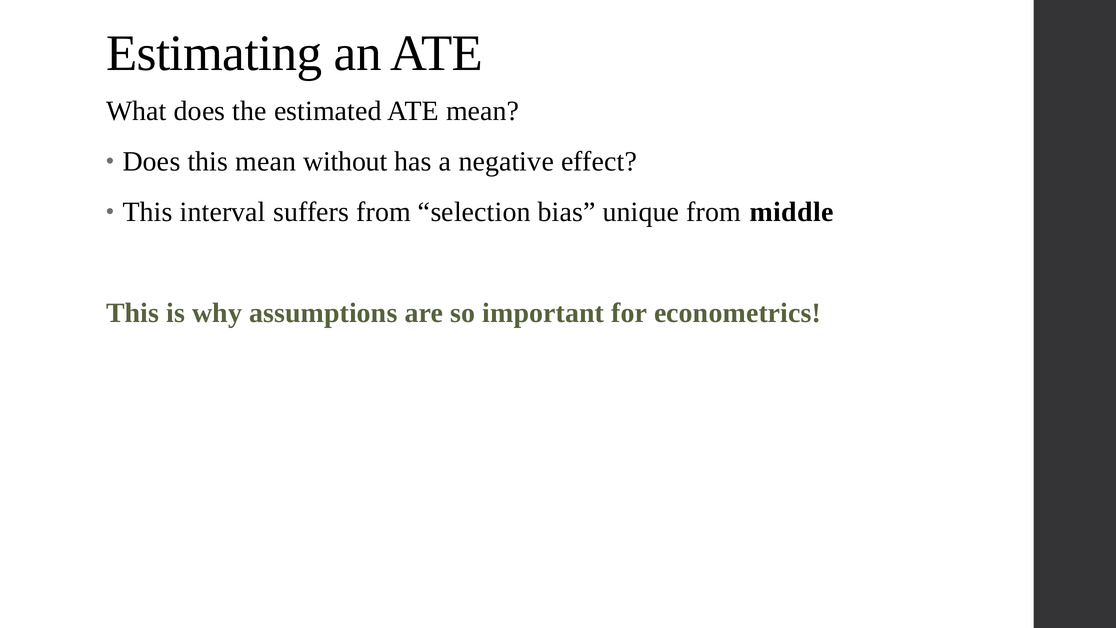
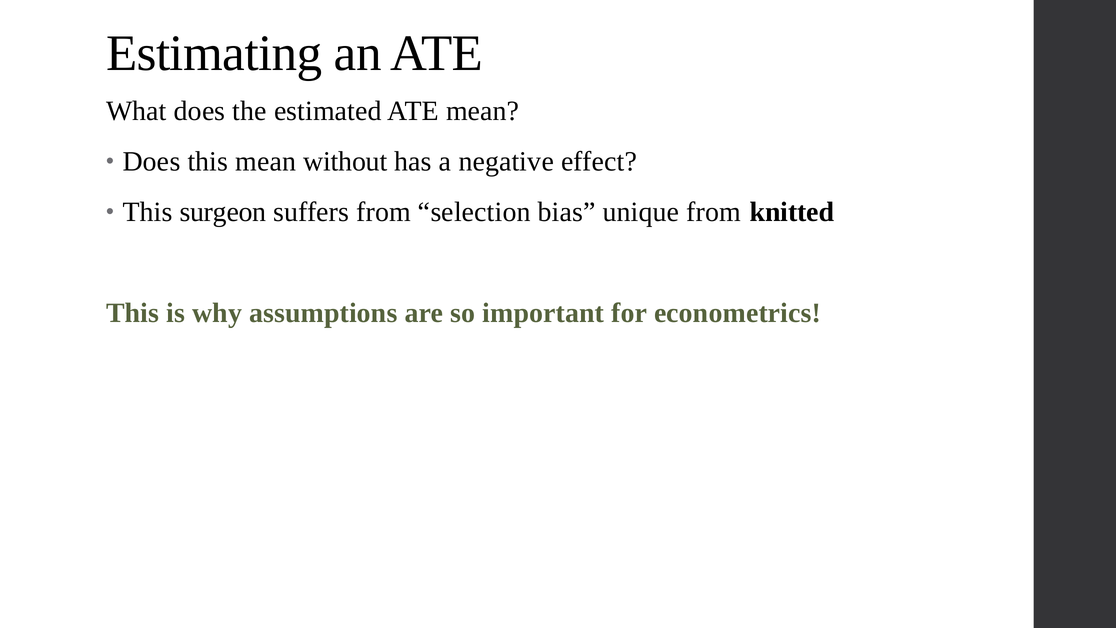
interval: interval -> surgeon (223, 212)
middle: middle -> knitted (792, 212)
